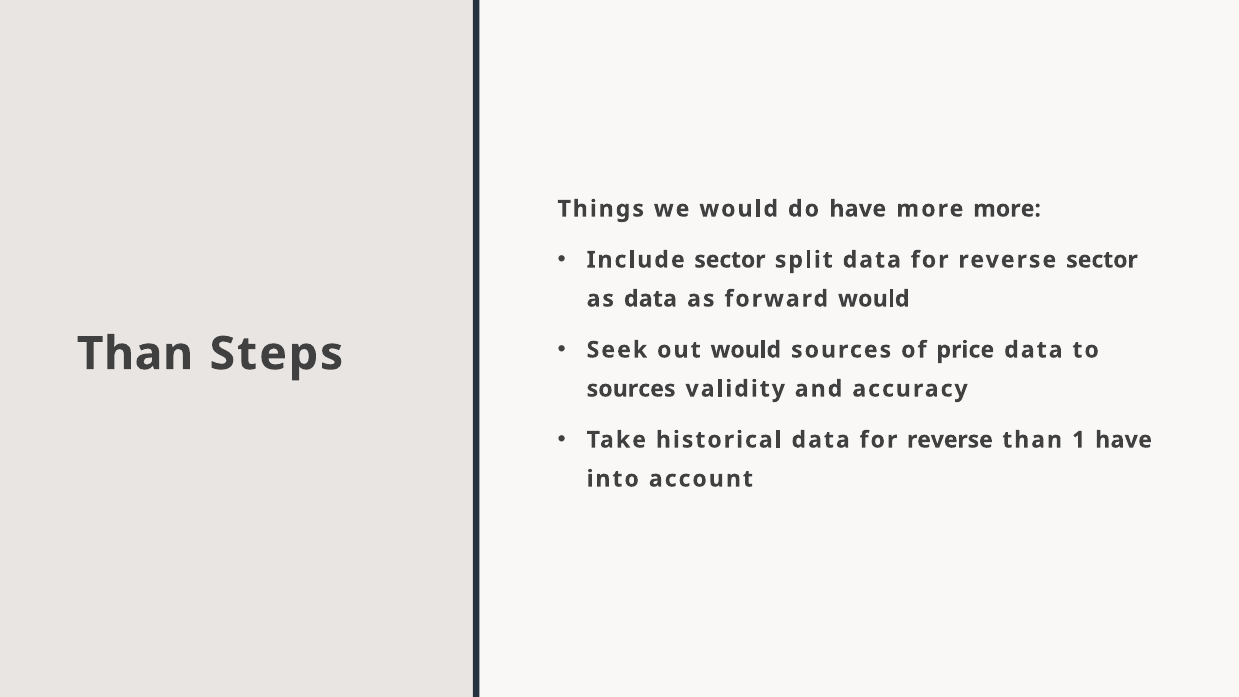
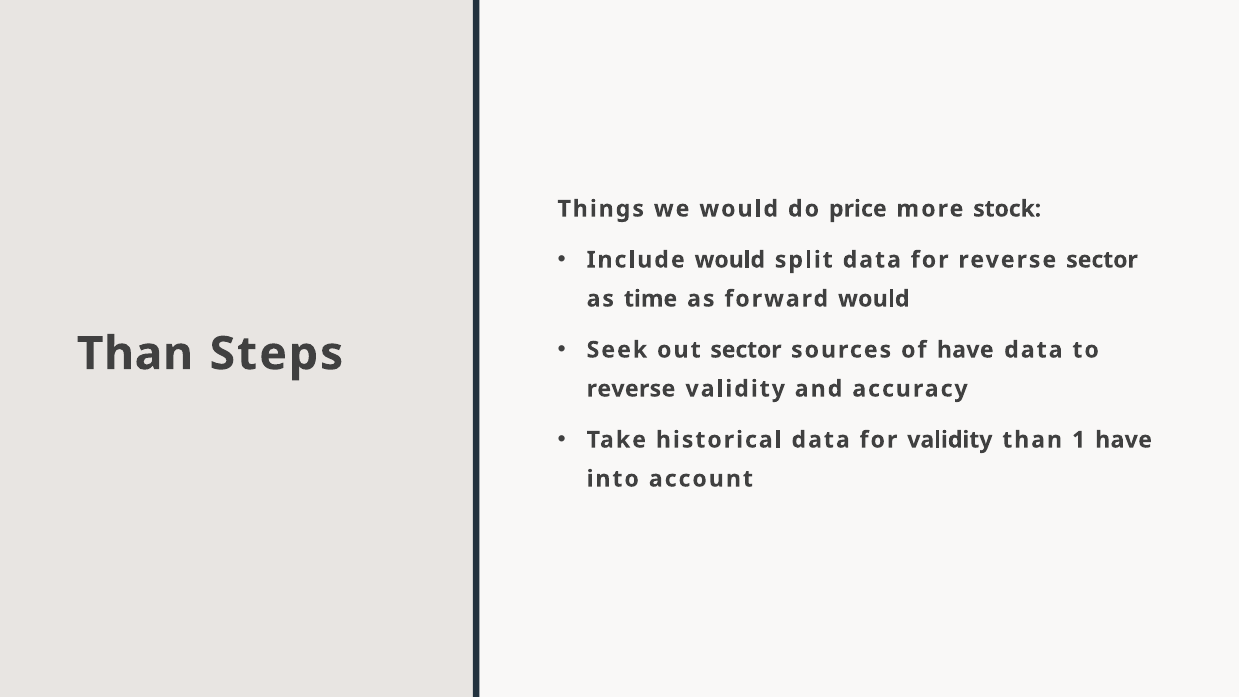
do have: have -> price (858, 209)
more more: more -> stock (1007, 209)
Include sector: sector -> would (730, 260)
as data: data -> time (651, 299)
out would: would -> sector (746, 350)
of price: price -> have (965, 350)
sources: sources -> reverse (631, 389)
historical data for reverse: reverse -> validity (950, 440)
